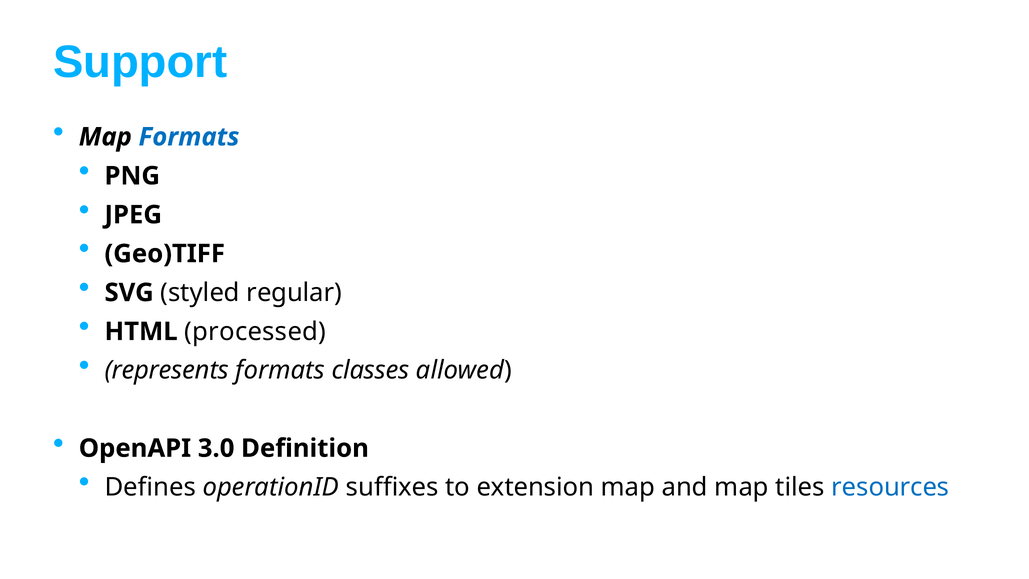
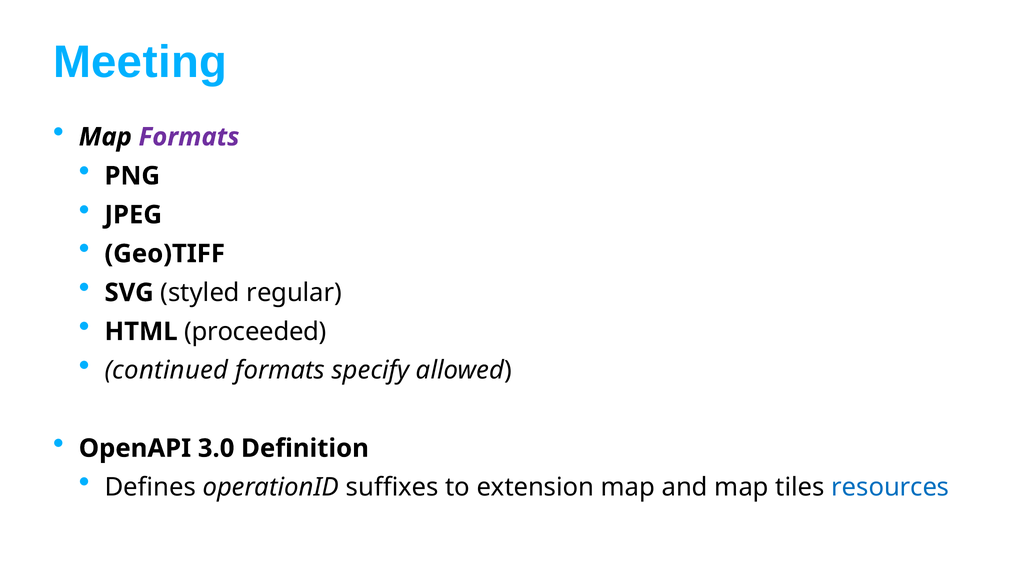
Support: Support -> Meeting (140, 62)
Formats colour: blue -> purple (189, 137)
processed: processed -> proceeded (255, 331)
represents: represents -> continued (166, 370)
classes: classes -> specify (370, 370)
